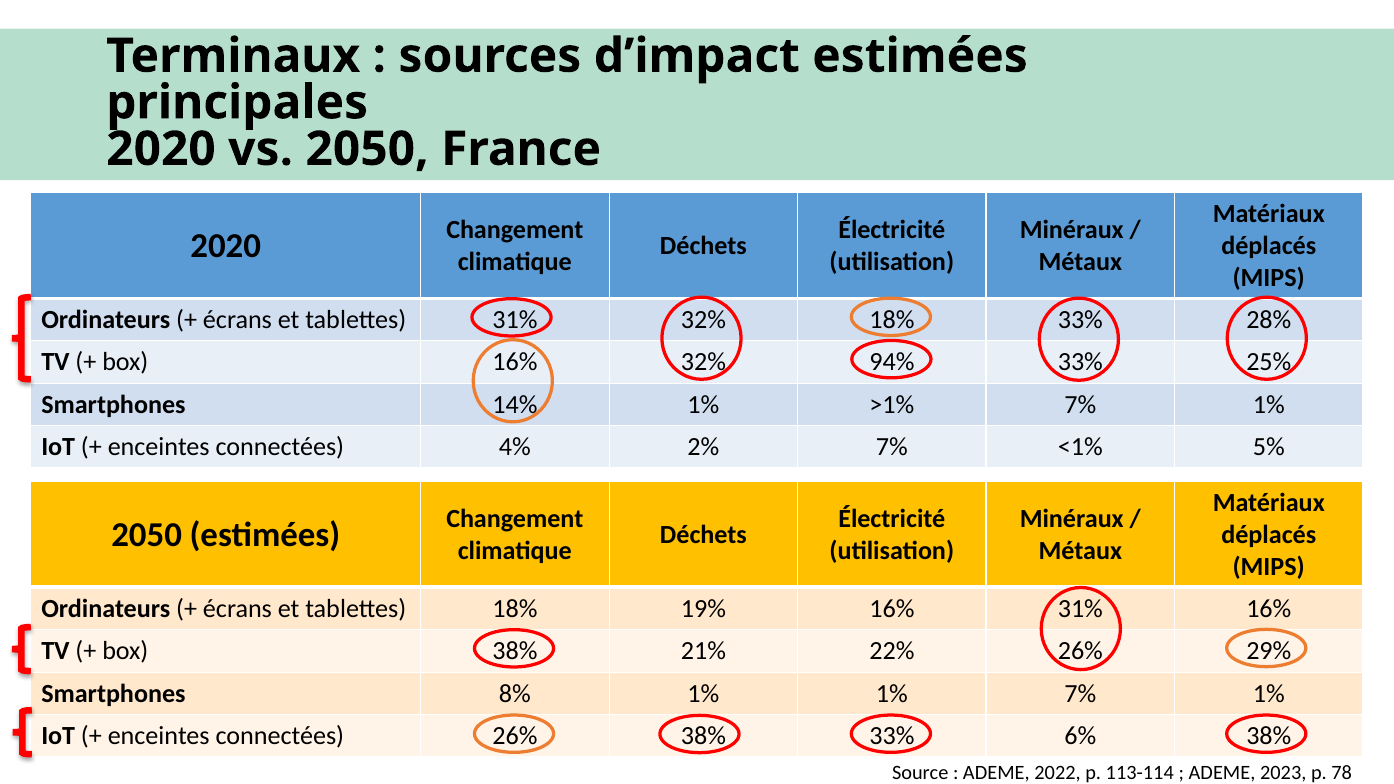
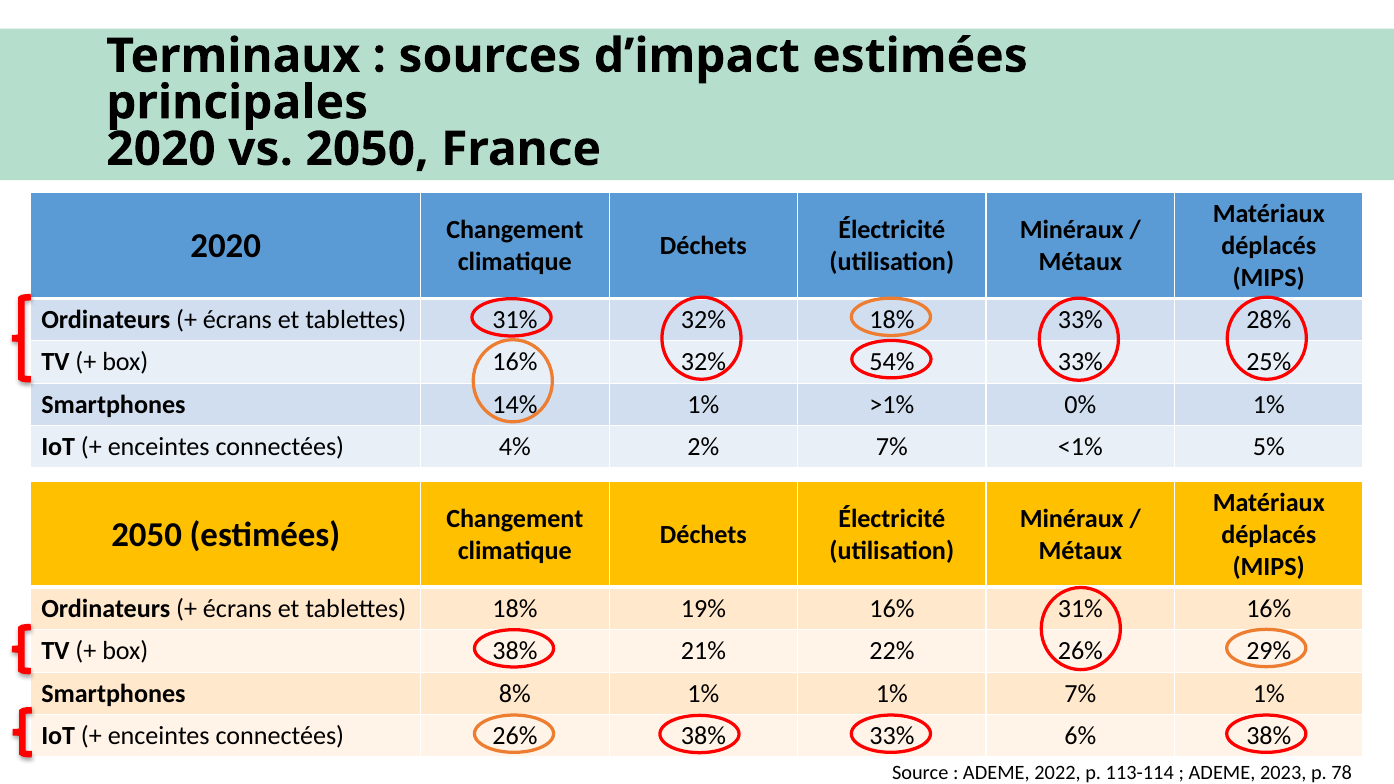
94%: 94% -> 54% (892, 362)
>1% 7%: 7% -> 0% (1080, 405)
